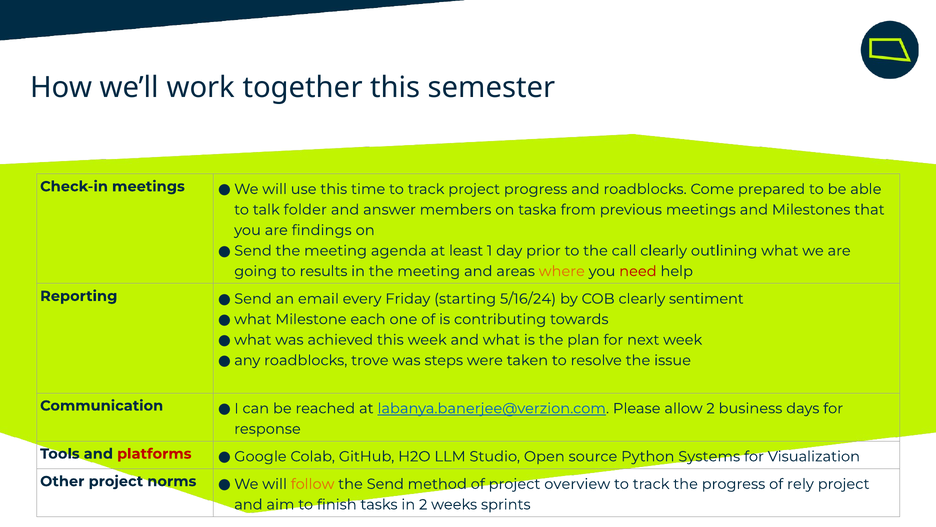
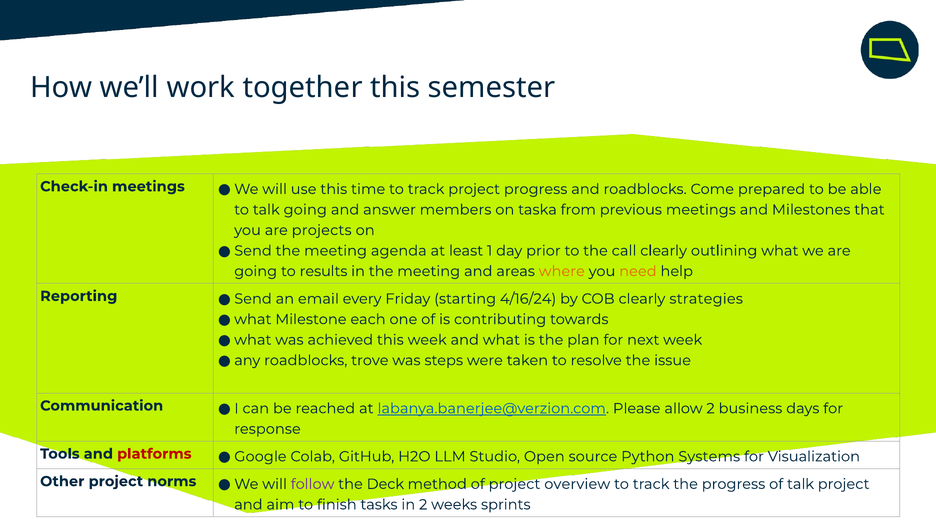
talk folder: folder -> going (305, 210)
findings: findings -> projects (322, 230)
need colour: red -> orange (638, 271)
5/16/24: 5/16/24 -> 4/16/24 (528, 299)
sentiment: sentiment -> strategies (706, 299)
follow colour: orange -> purple (313, 484)
the Send: Send -> Deck (385, 484)
of rely: rely -> talk (800, 484)
